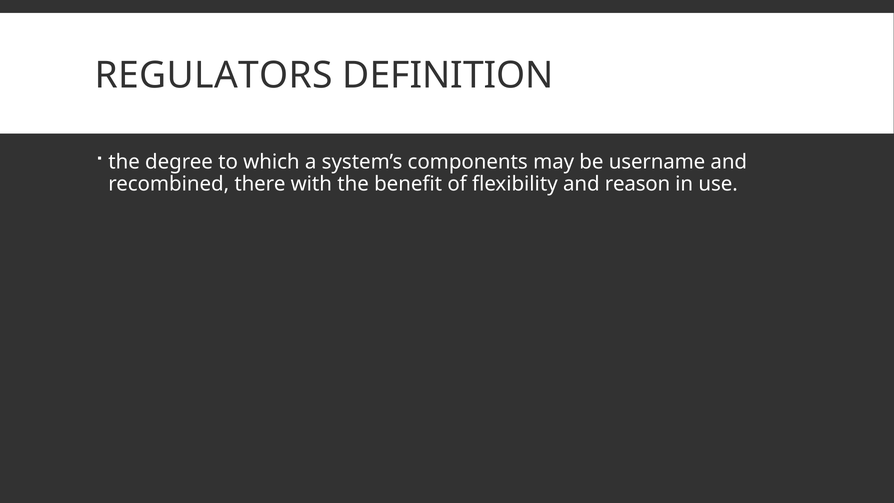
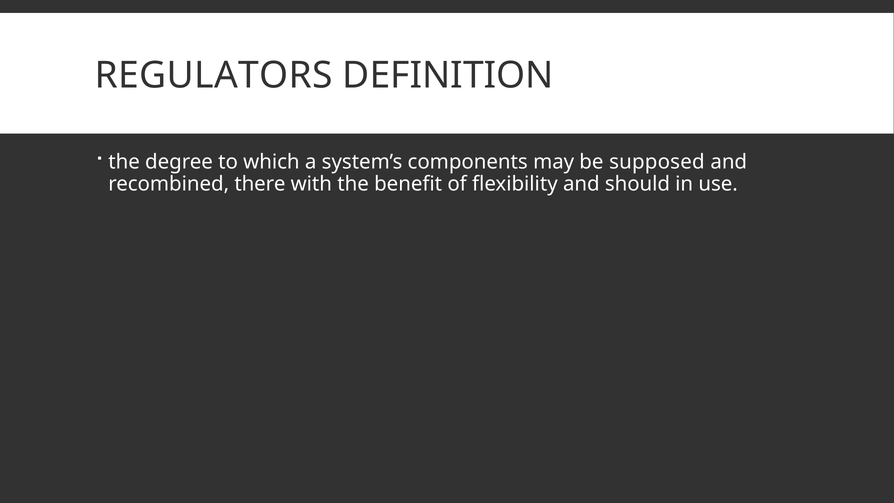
username: username -> supposed (657, 162)
reason: reason -> should (637, 184)
